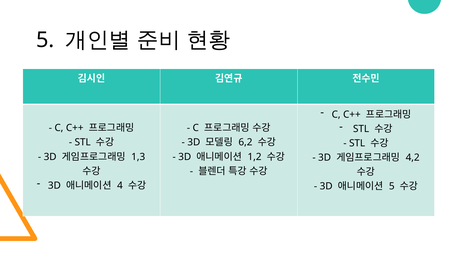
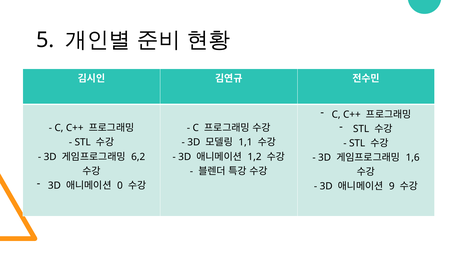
6,2: 6,2 -> 1,1 (245, 142)
1,3: 1,3 -> 6,2 (138, 157)
4,2: 4,2 -> 1,6 (413, 157)
4: 4 -> 0 (120, 185)
5: 5 -> 9 (392, 186)
